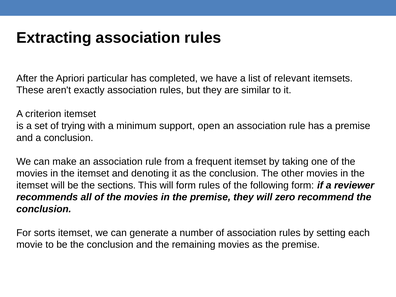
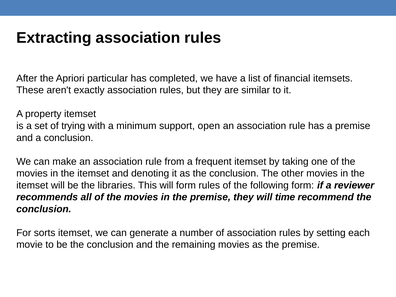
relevant: relevant -> financial (292, 78)
criterion: criterion -> property (43, 114)
sections: sections -> libraries (117, 185)
zero: zero -> time (285, 197)
